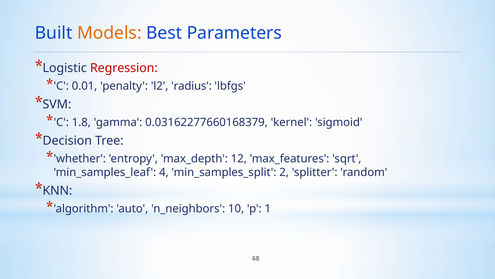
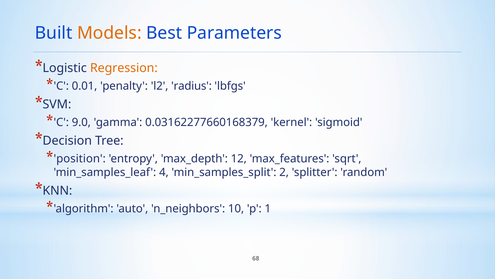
Regression colour: red -> orange (124, 68)
1.8: 1.8 -> 9.0 (81, 122)
whether: whether -> position (80, 158)
